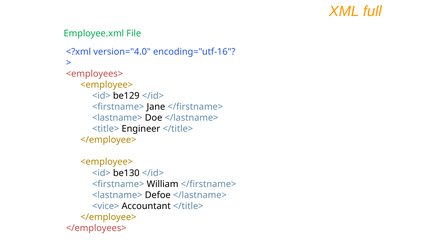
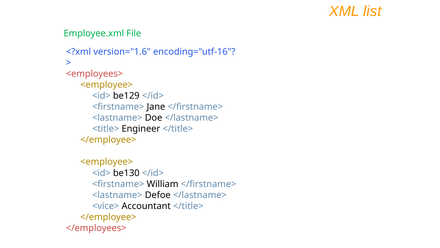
full: full -> list (372, 11)
version="4.0: version="4.0 -> version="1.6 (122, 52)
